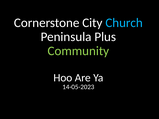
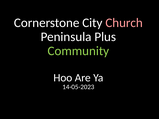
Church colour: light blue -> pink (124, 23)
